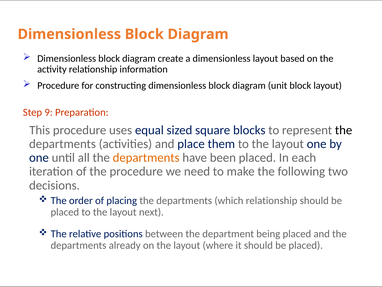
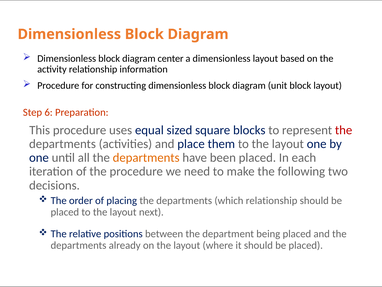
create: create -> center (171, 58)
9: 9 -> 6 (49, 112)
the colour: black -> red (344, 130)
